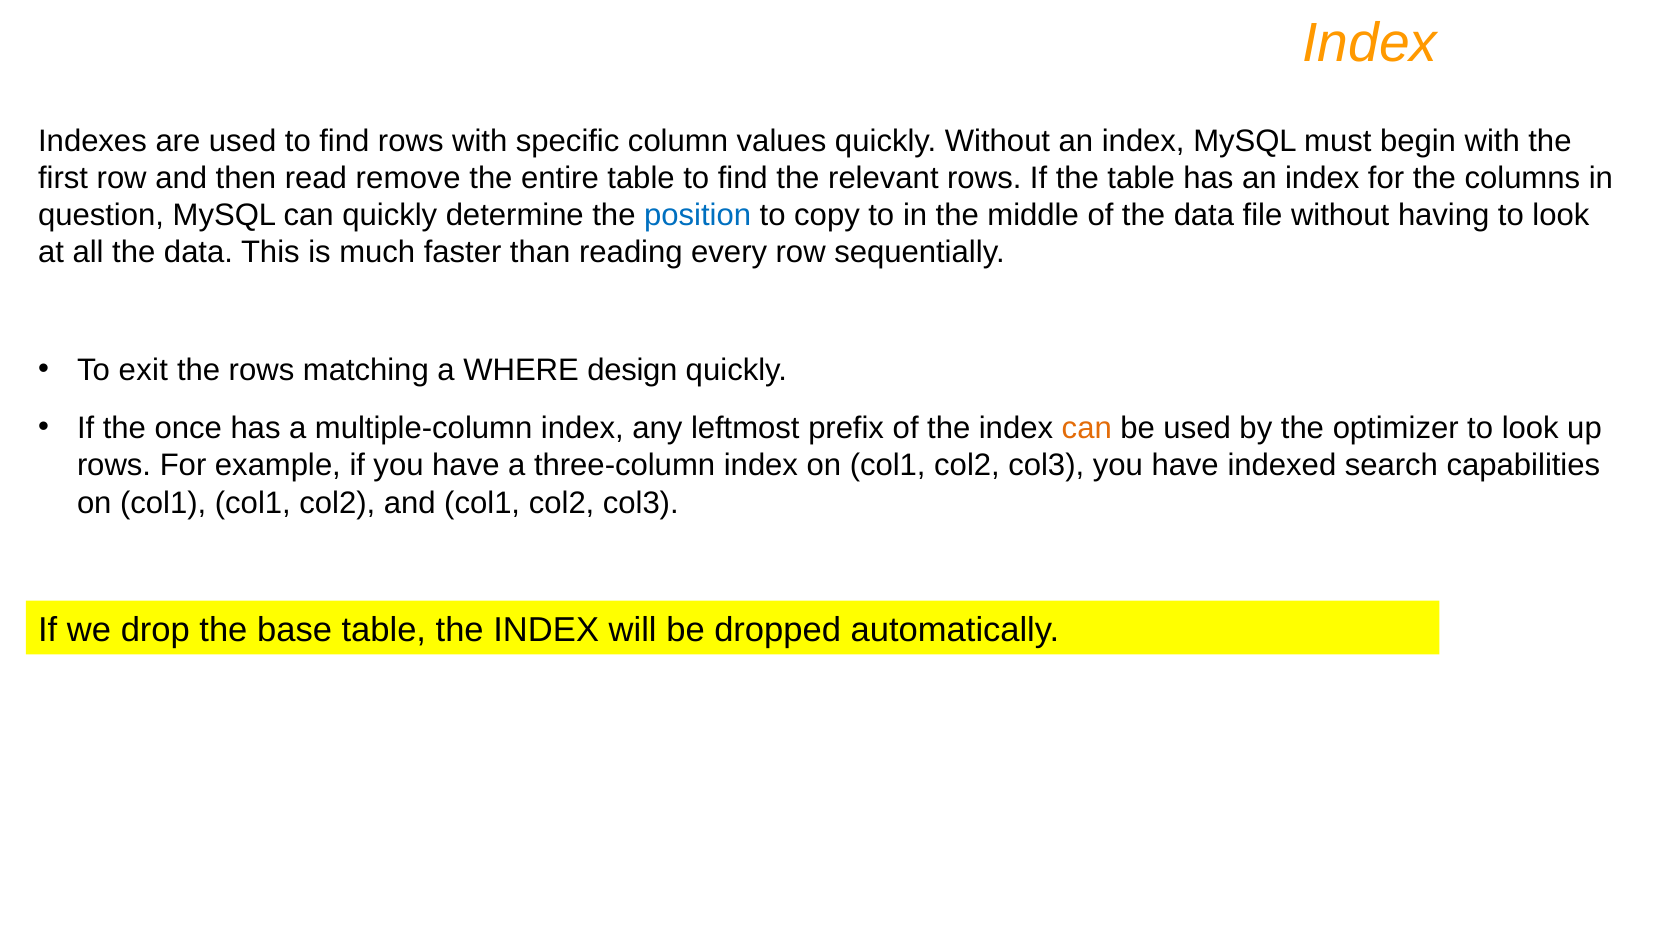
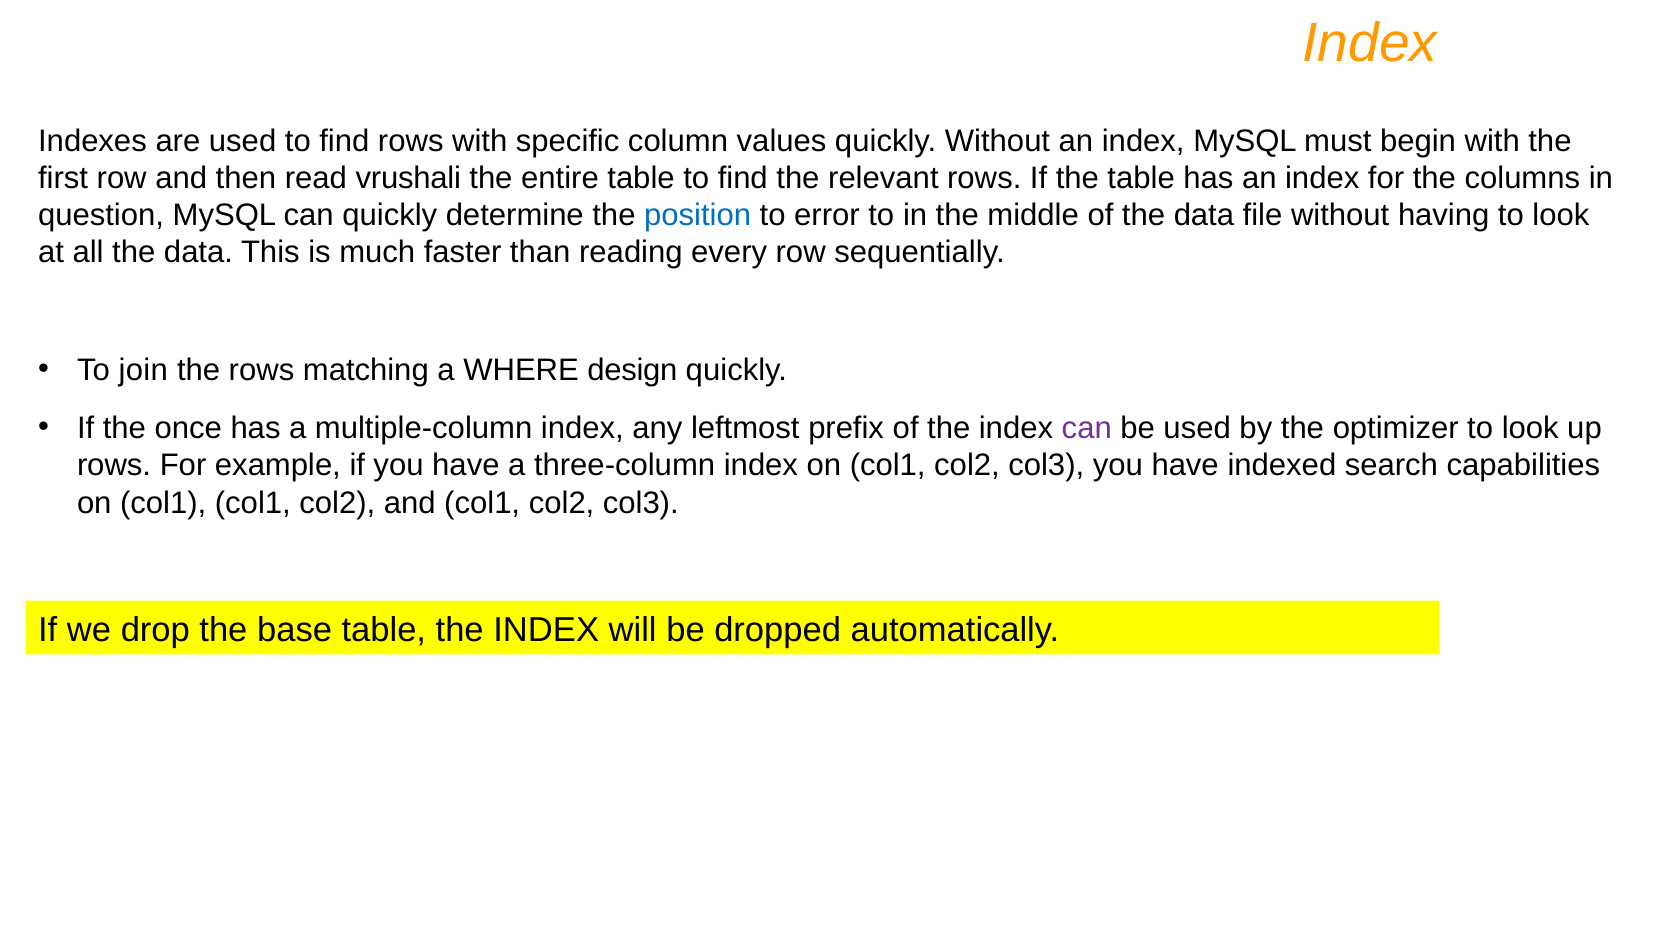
remove: remove -> vrushali (408, 178)
copy: copy -> error (827, 215)
exit: exit -> join (143, 370)
can colour: orange -> purple (1087, 428)
